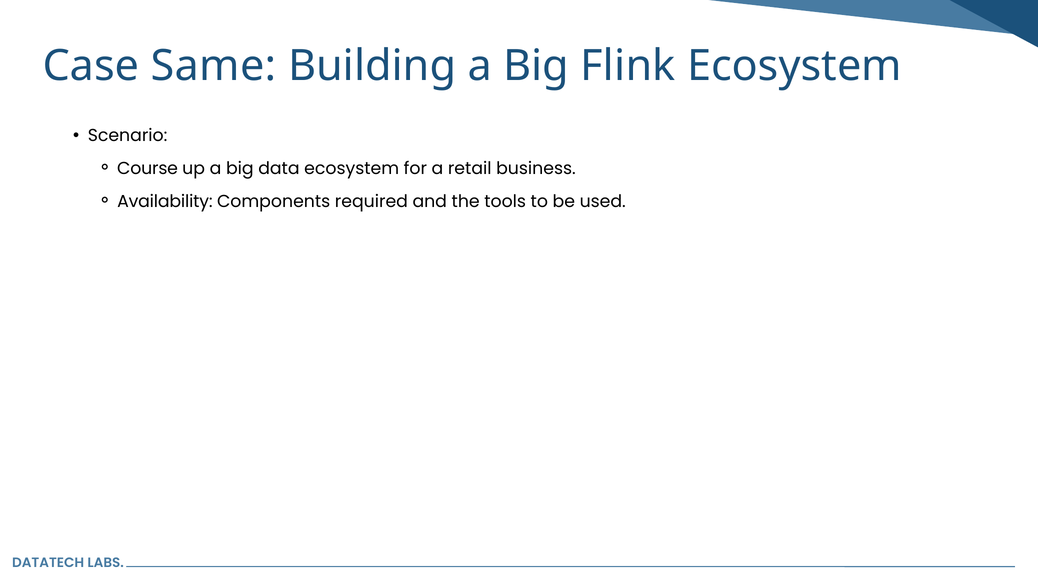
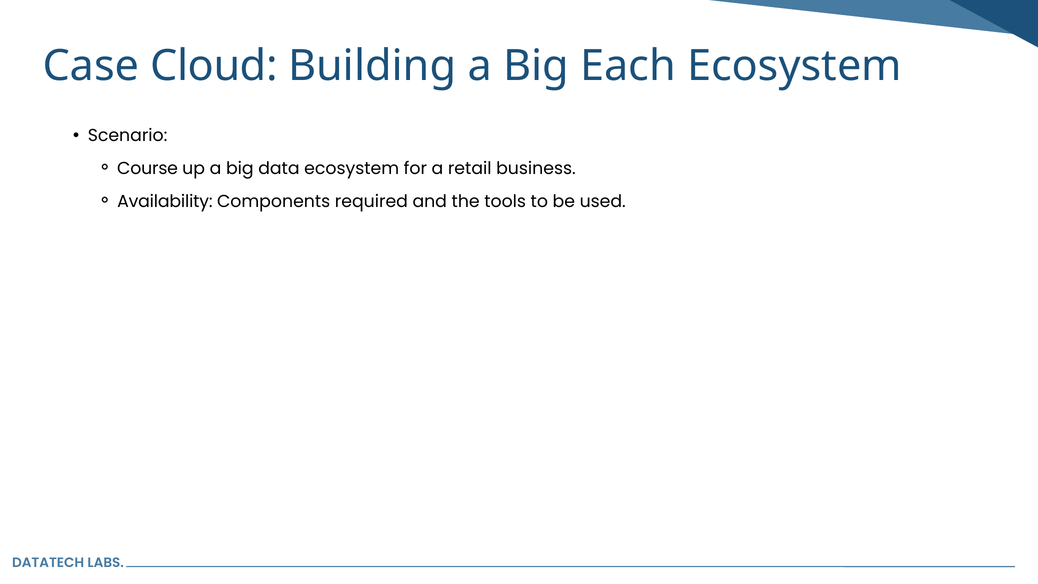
Same: Same -> Cloud (214, 66)
Flink: Flink -> Each (628, 66)
